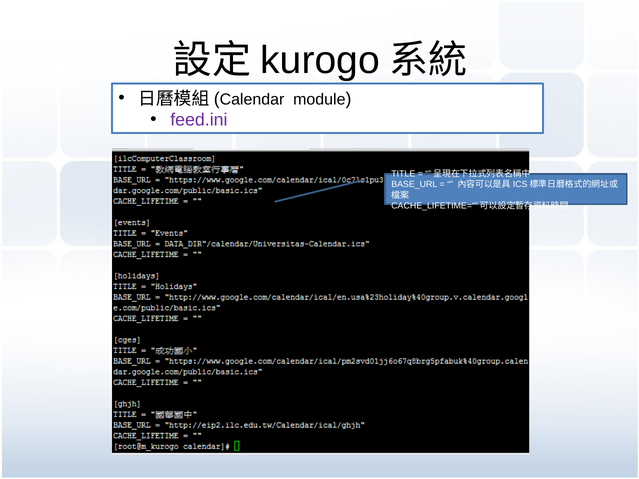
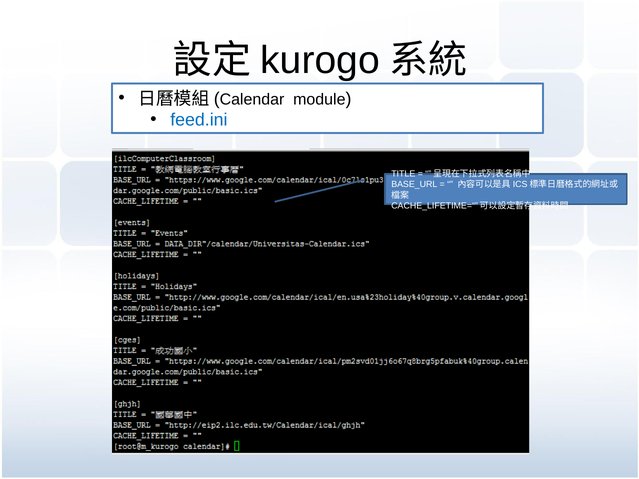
feed.ini colour: purple -> blue (199, 120)
